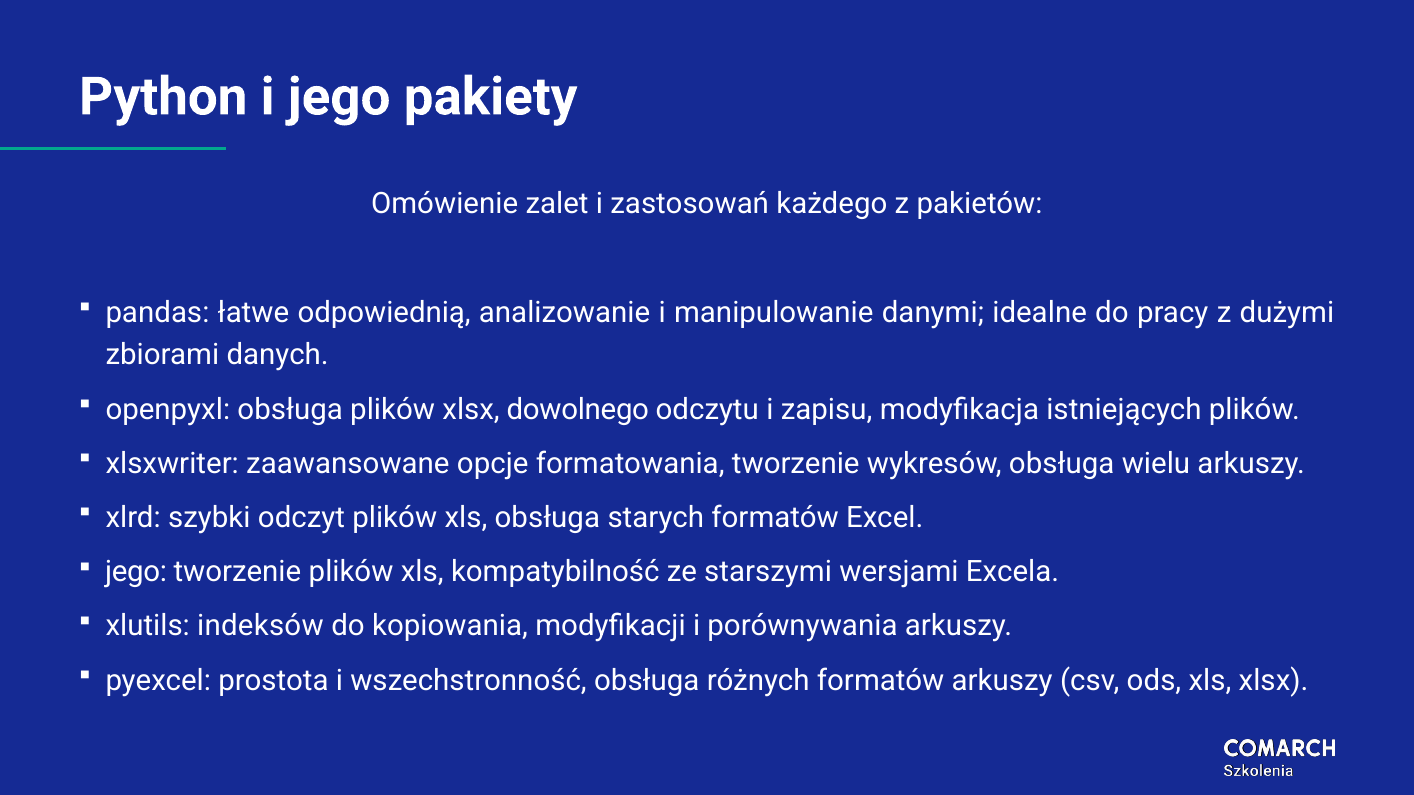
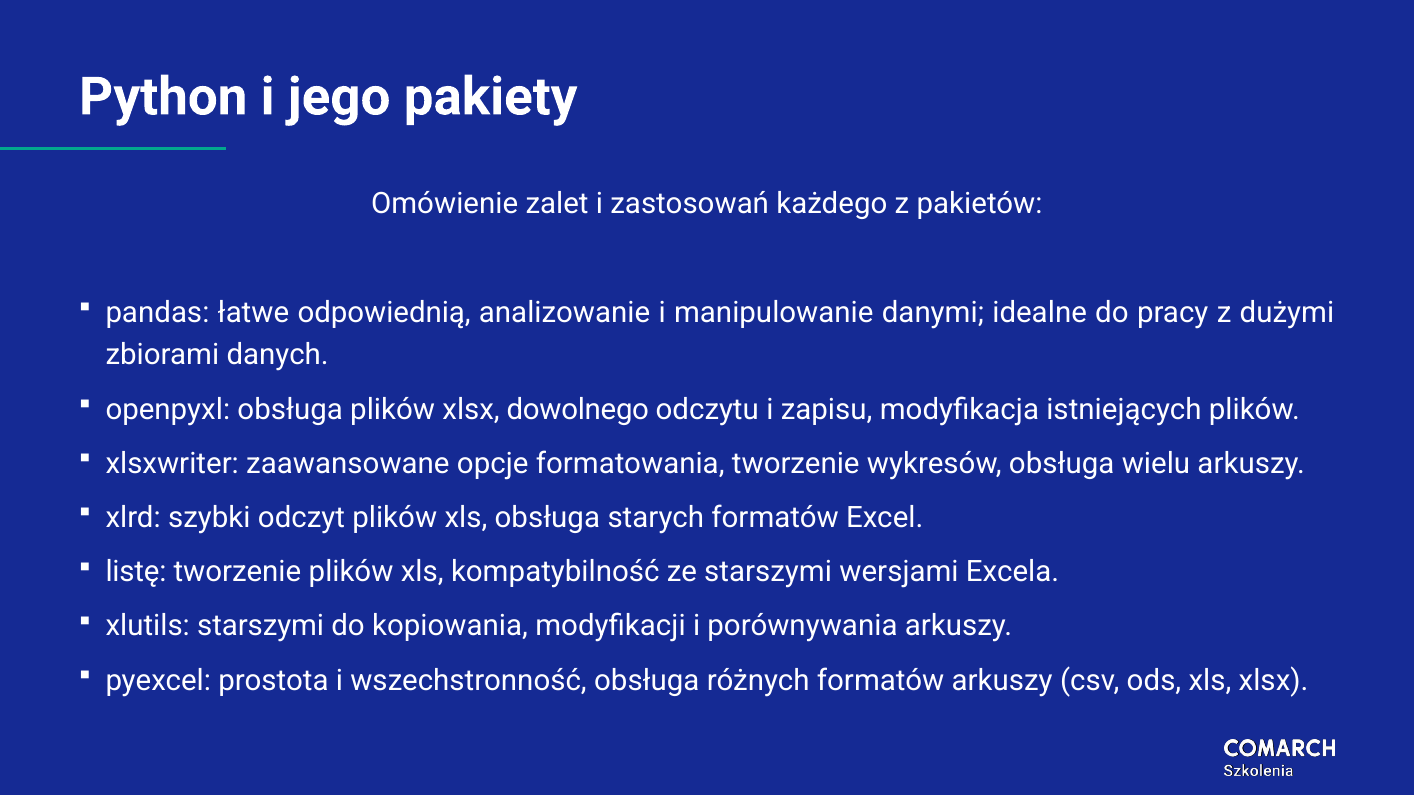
jego: jego -> listę (136, 572)
xlutils indeksów: indeksów -> starszymi (261, 626)
